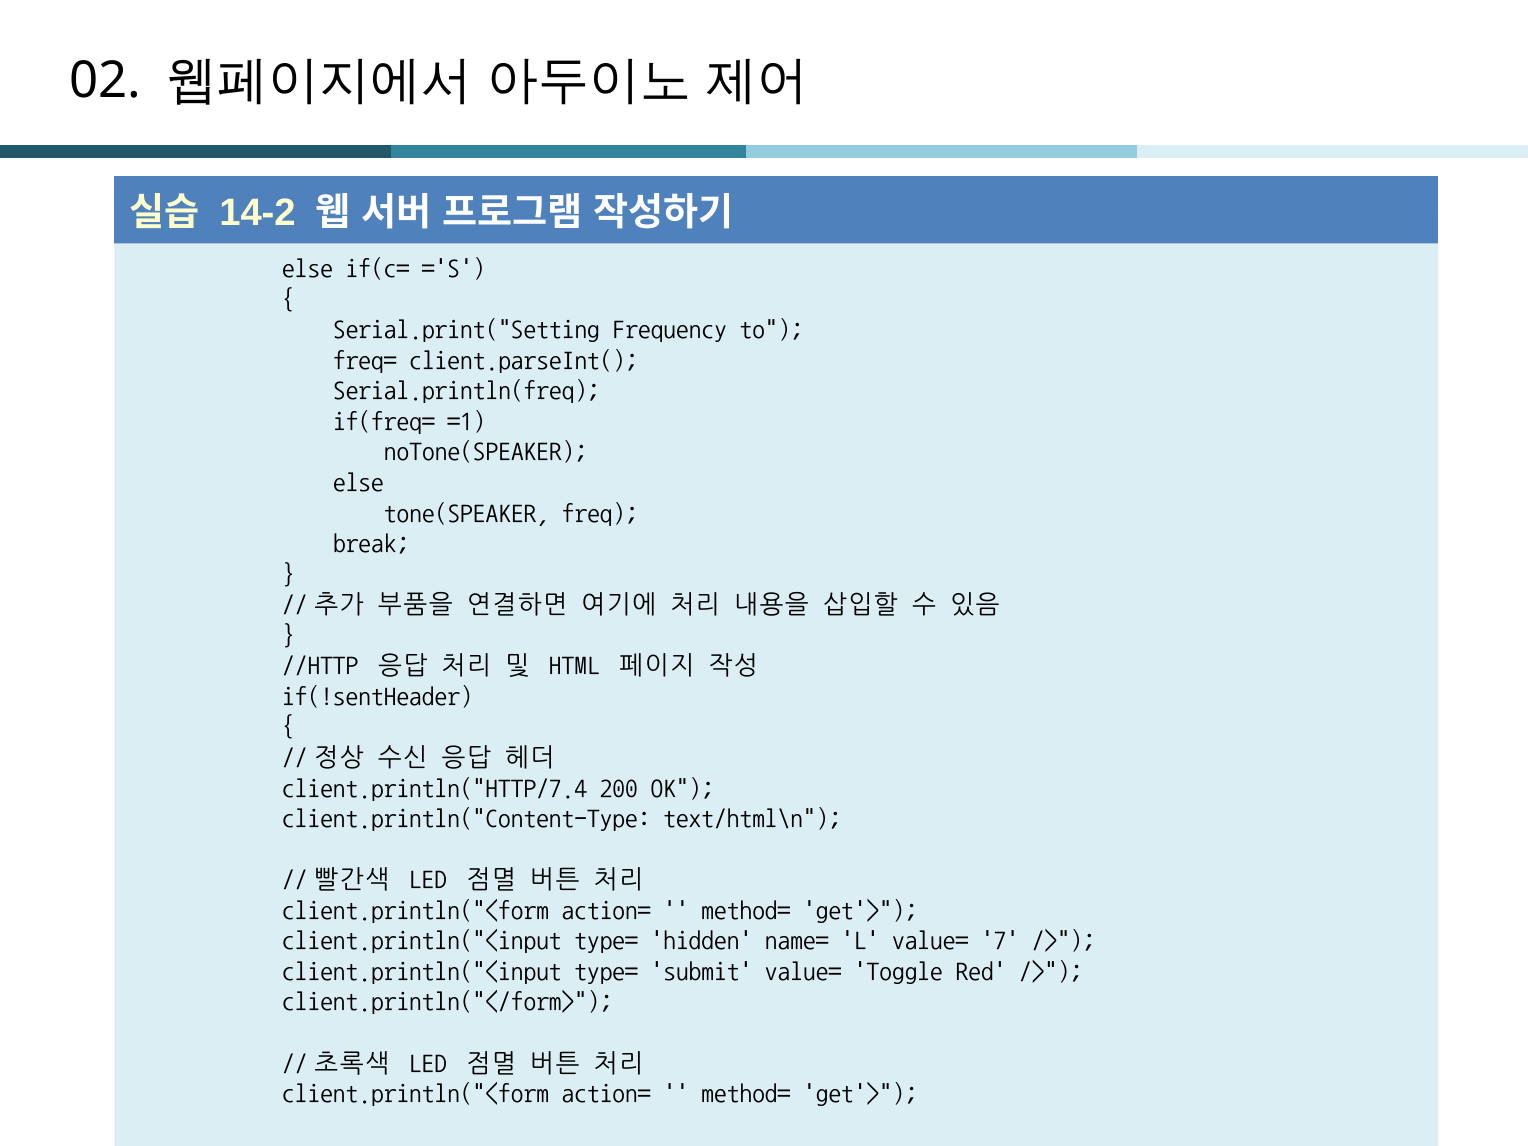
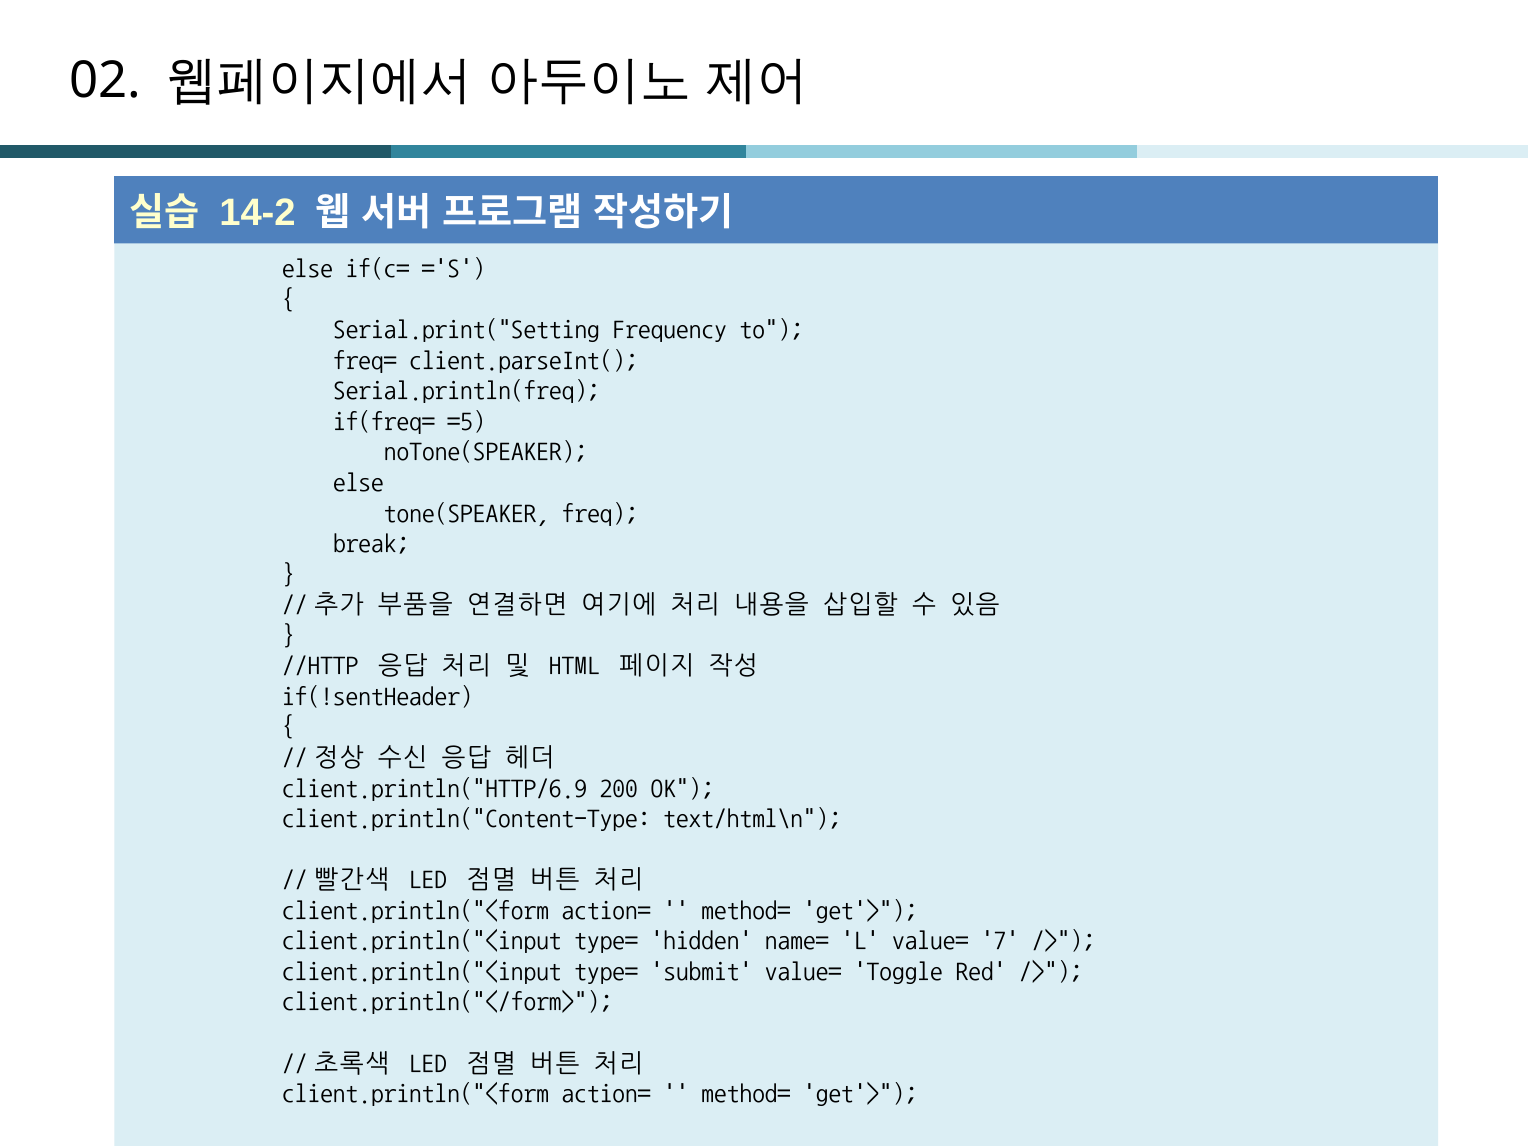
=1: =1 -> =5 (467, 421)
client.println("HTTP/7.4: client.println("HTTP/7.4 -> client.println("HTTP/6.9 (435, 788)
